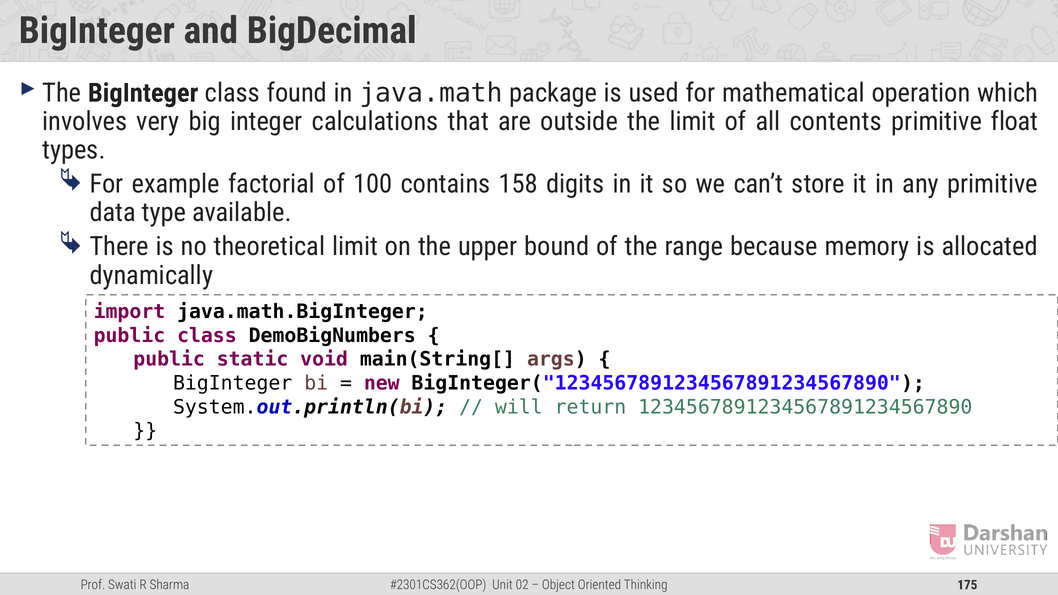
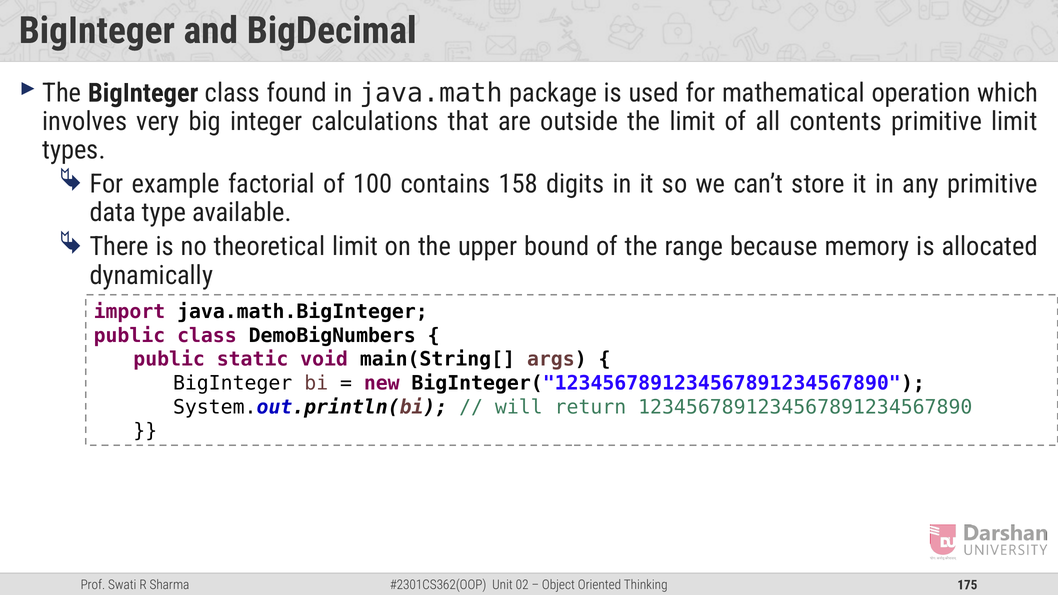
primitive float: float -> limit (1014, 122)
